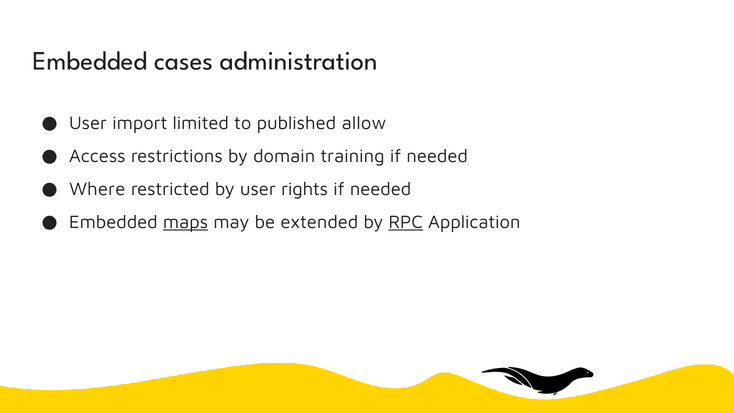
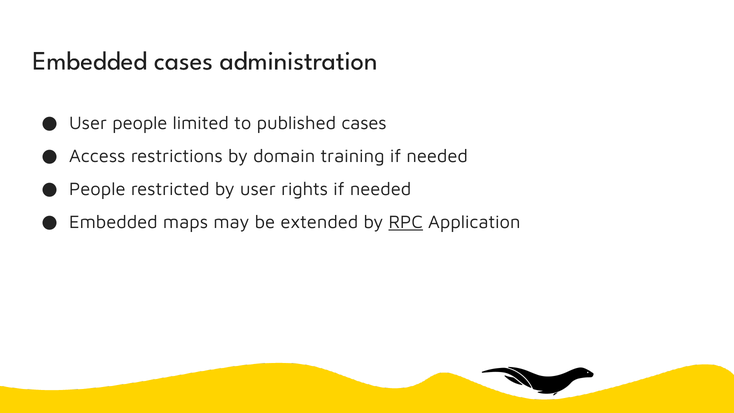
User import: import -> people (140, 123)
published allow: allow -> cases (364, 123)
Where: Where -> People (97, 189)
maps underline: present -> none (186, 222)
